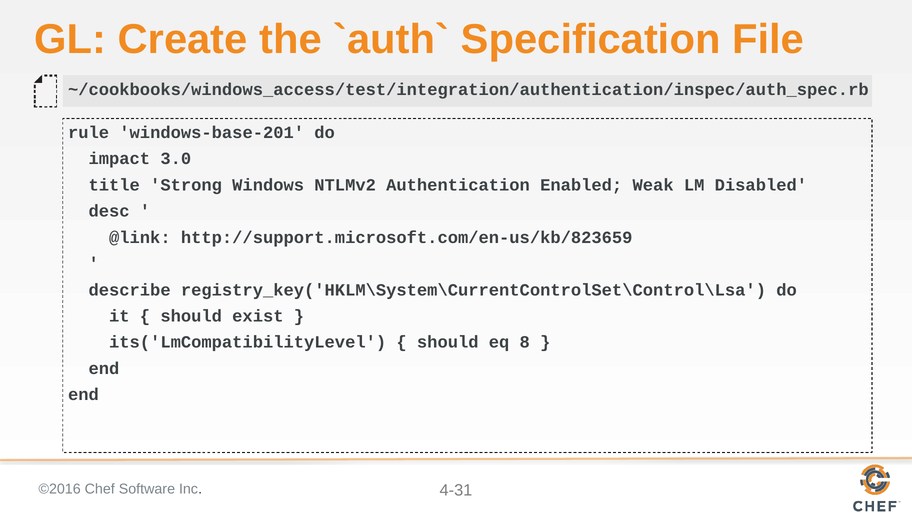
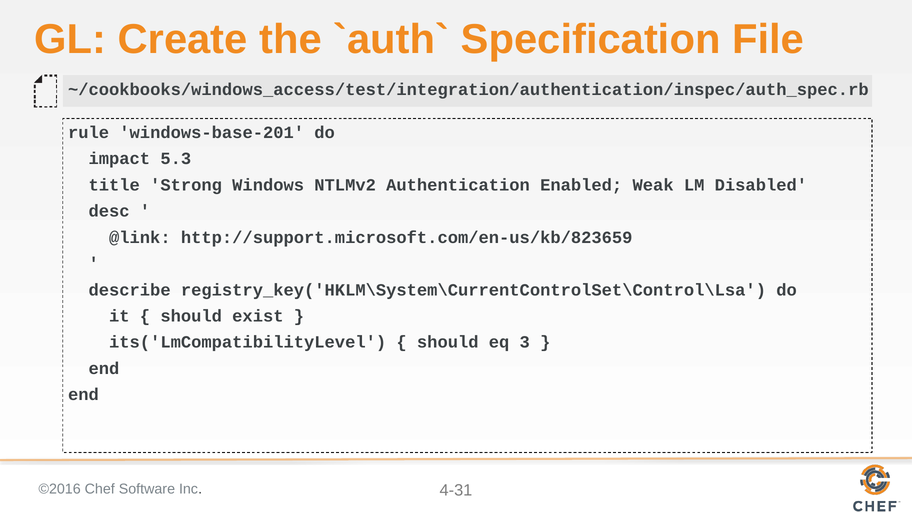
3.0: 3.0 -> 5.3 (176, 159)
8: 8 -> 3 (525, 342)
